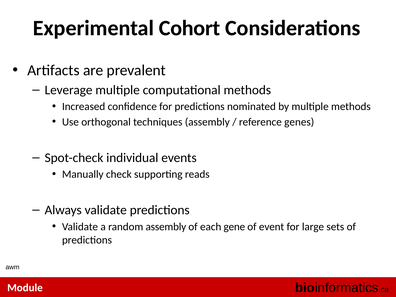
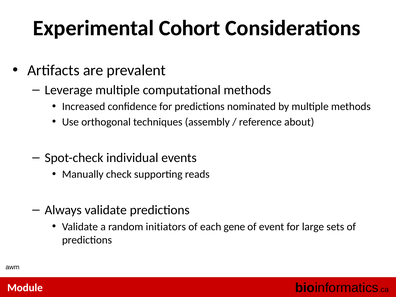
genes: genes -> about (299, 122)
random assembly: assembly -> initiators (166, 227)
